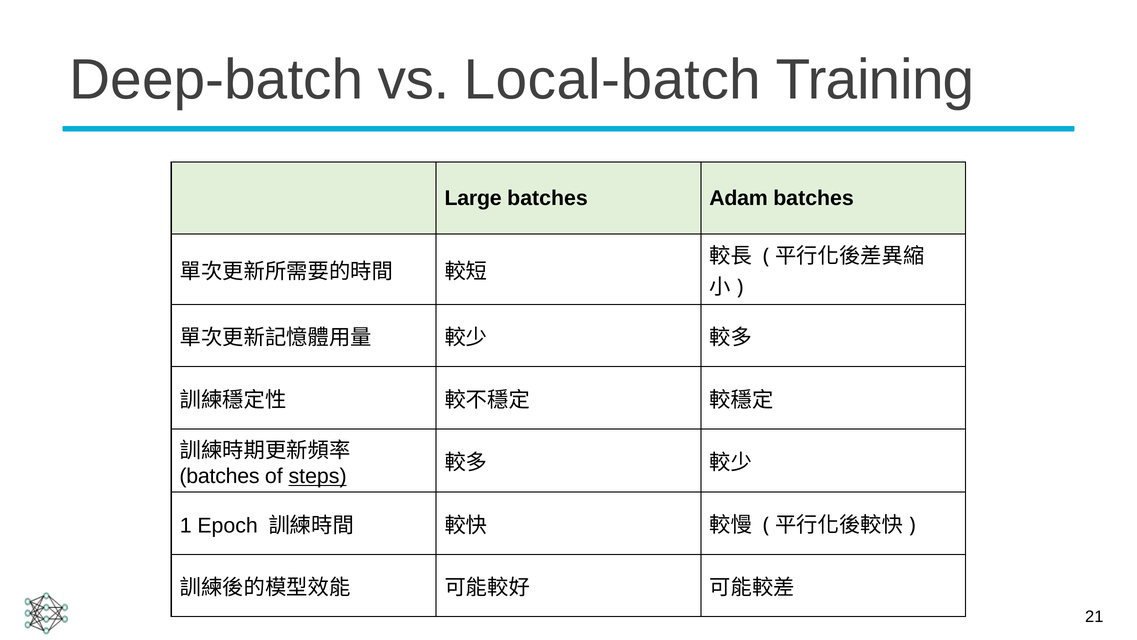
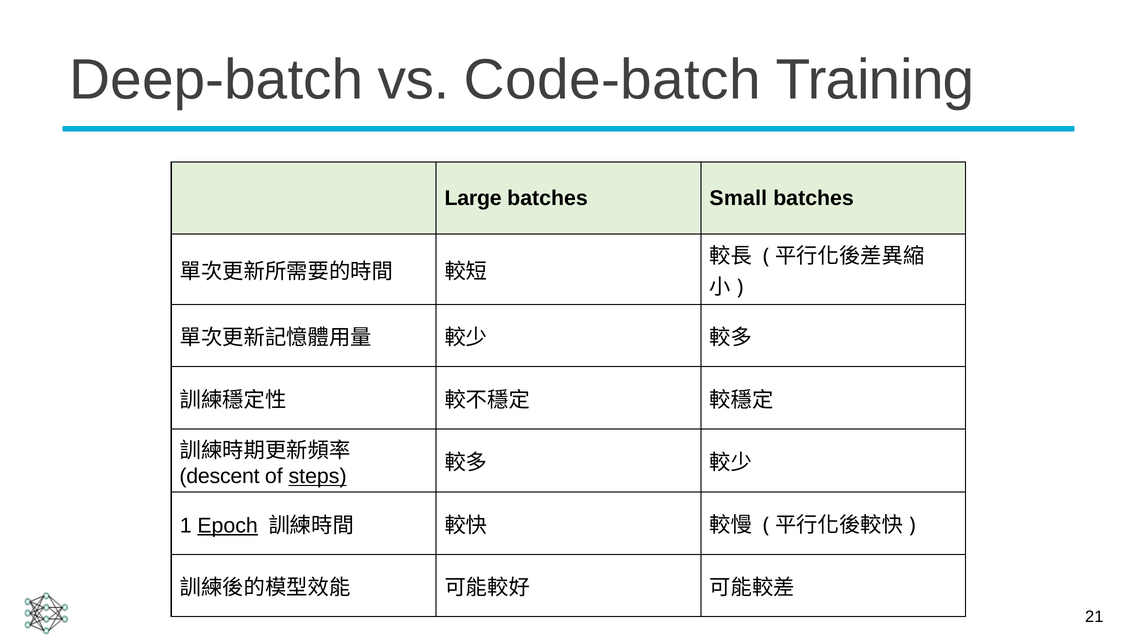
Local-batch: Local-batch -> Code-batch (612, 80)
Adam: Adam -> Small (738, 198)
batches: batches -> descent (220, 476)
Epoch underline: none -> present (228, 525)
